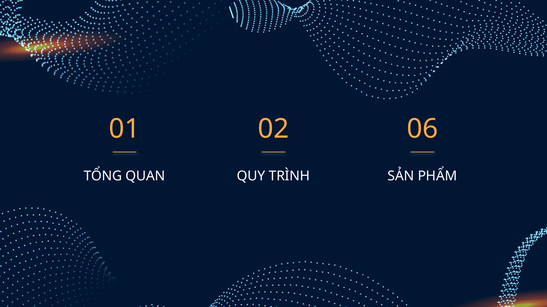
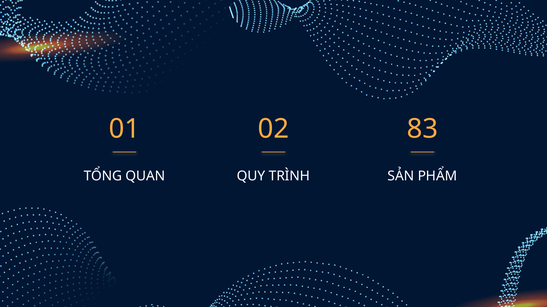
06: 06 -> 83 (422, 129)
